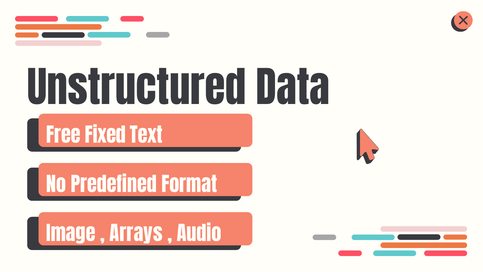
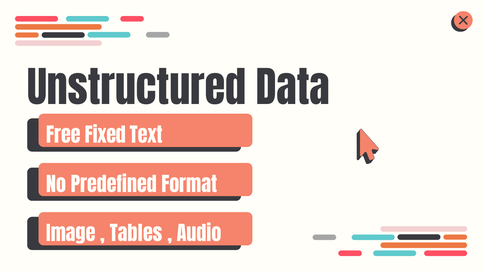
Arrays: Arrays -> Tables (136, 234)
